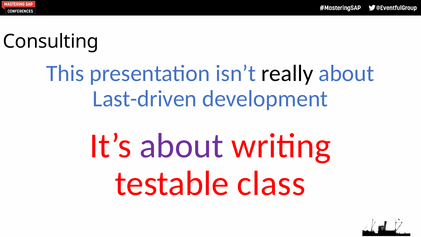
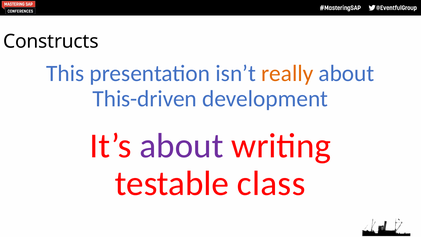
Consulting: Consulting -> Constructs (51, 41)
really colour: black -> orange (287, 74)
Last-driven: Last-driven -> This-driven (145, 99)
